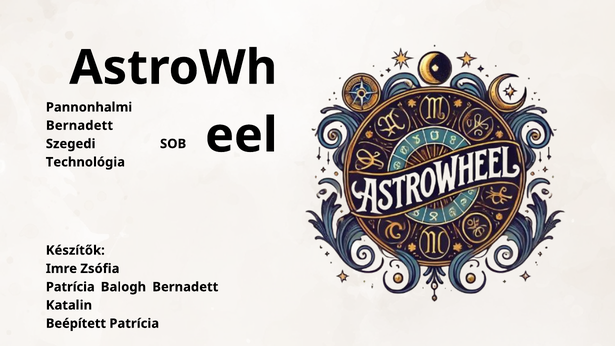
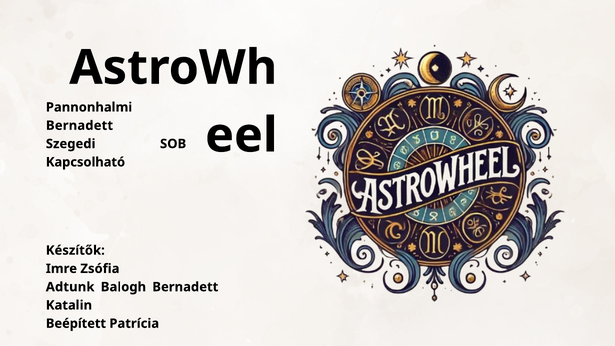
Technológia: Technológia -> Kapcsolható (85, 162)
Patrícia: Patrícia -> Adtunk (70, 287)
